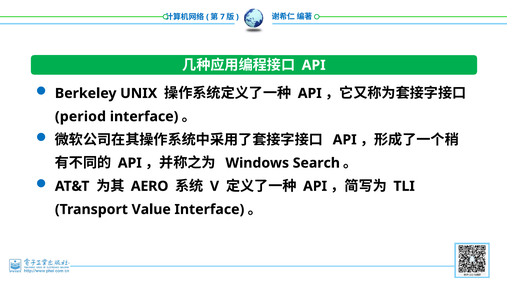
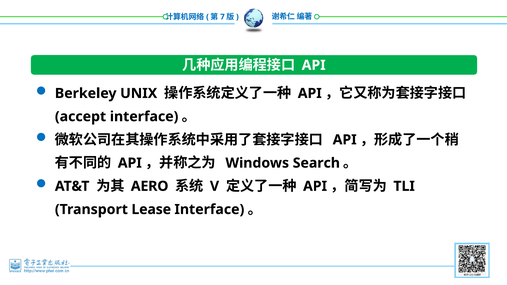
period: period -> accept (80, 117)
Value: Value -> Lease (151, 210)
